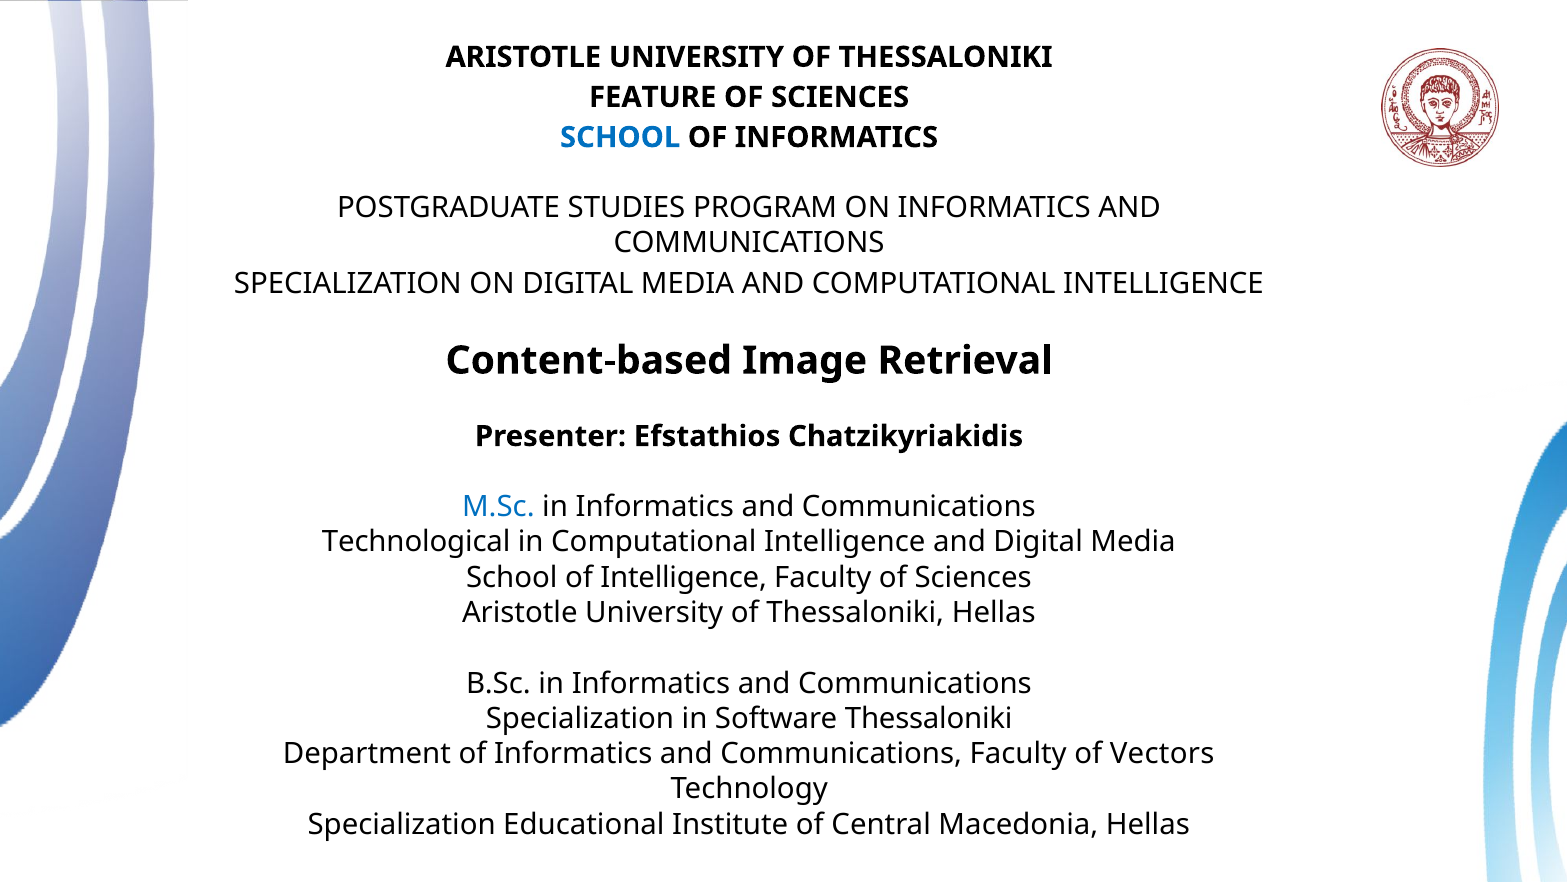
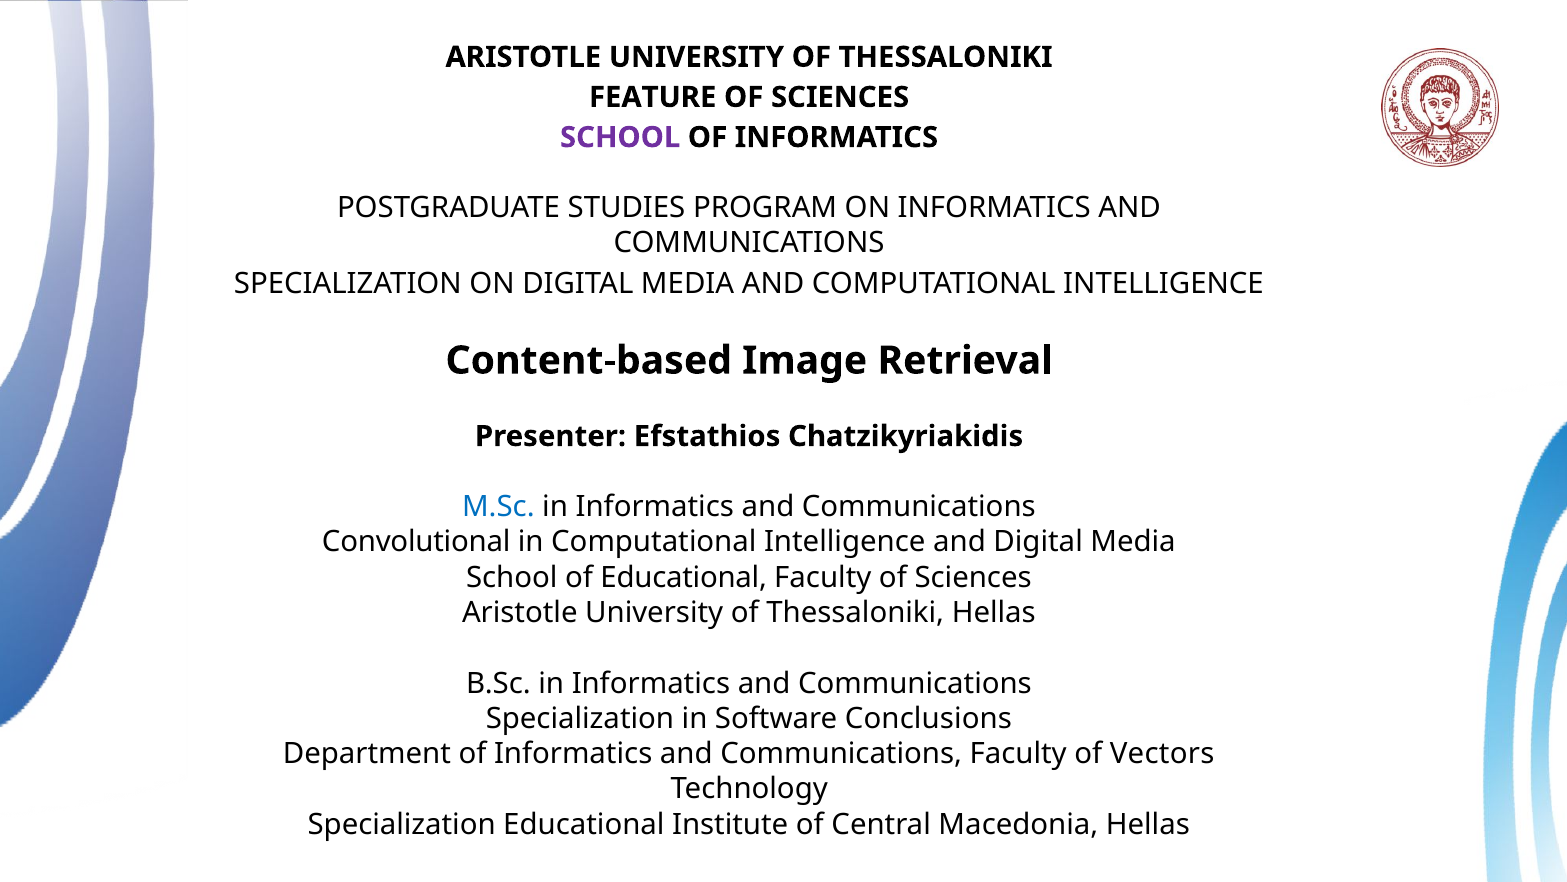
SCHOOL colour: blue -> purple (620, 137)
Technological: Technological -> Convolutional (416, 542)
of Intelligence: Intelligence -> Educational (684, 577)
Software Thessaloniki: Thessaloniki -> Conclusions (928, 718)
